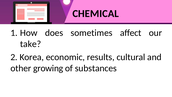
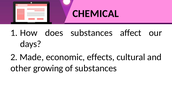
does sometimes: sometimes -> substances (92, 33)
take: take -> days (31, 44)
Korea: Korea -> Made (32, 57)
results: results -> effects (101, 57)
